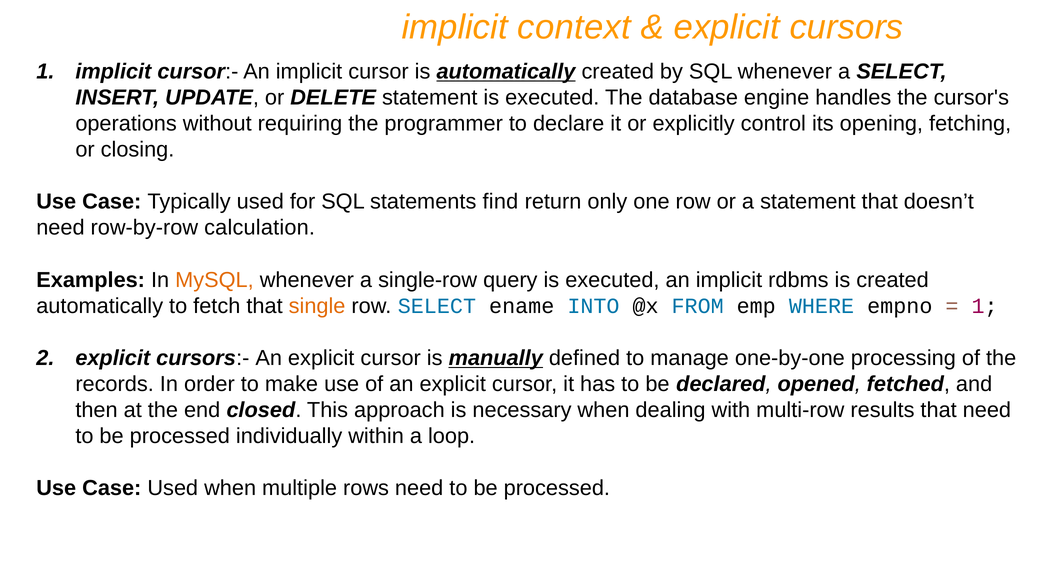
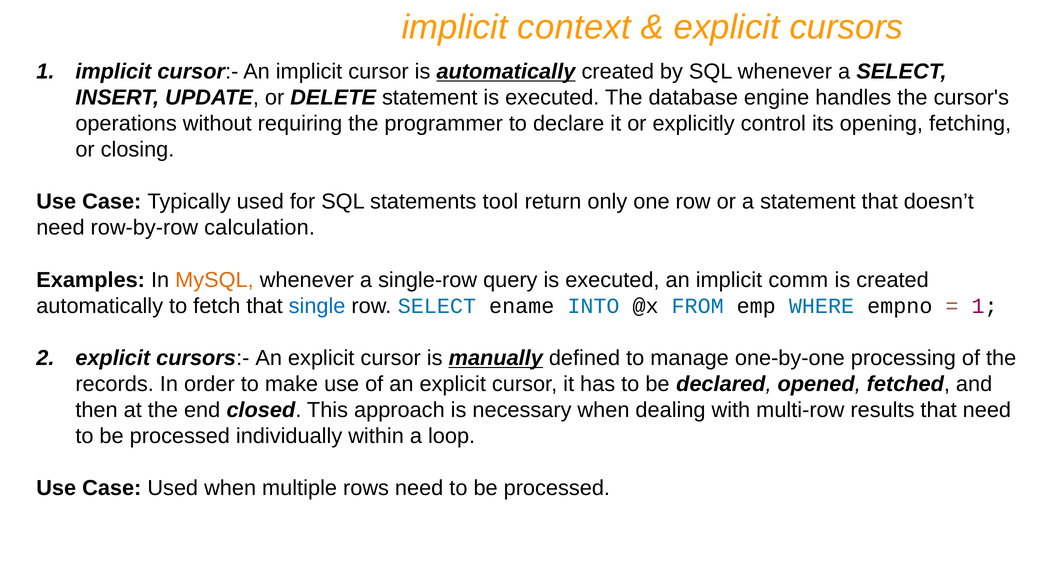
find: find -> tool (500, 202)
rdbms: rdbms -> comm (798, 280)
single colour: orange -> blue (317, 306)
